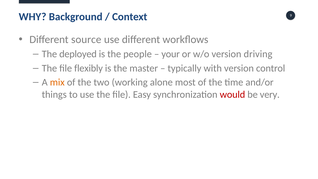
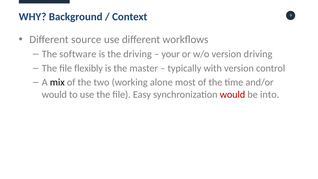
deployed: deployed -> software (78, 54)
the people: people -> driving (138, 54)
mix colour: orange -> black (57, 82)
things: things -> would (54, 94)
very: very -> into (270, 94)
